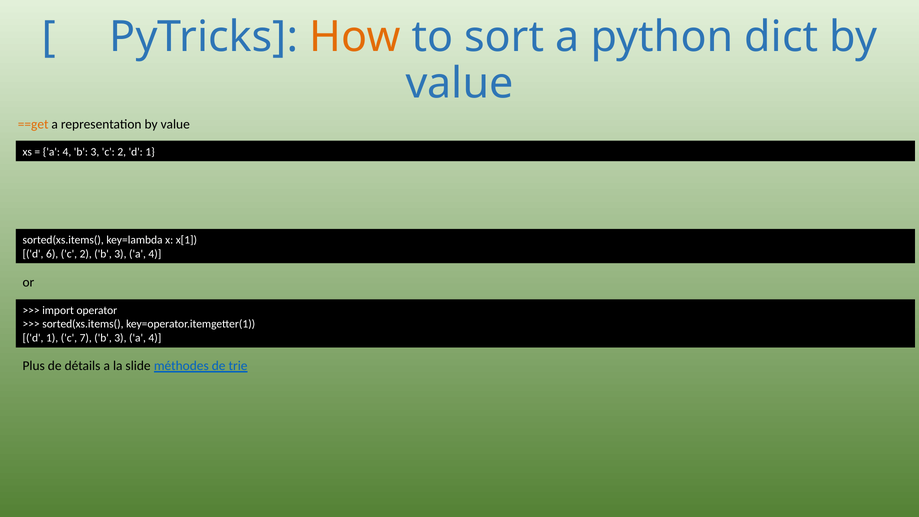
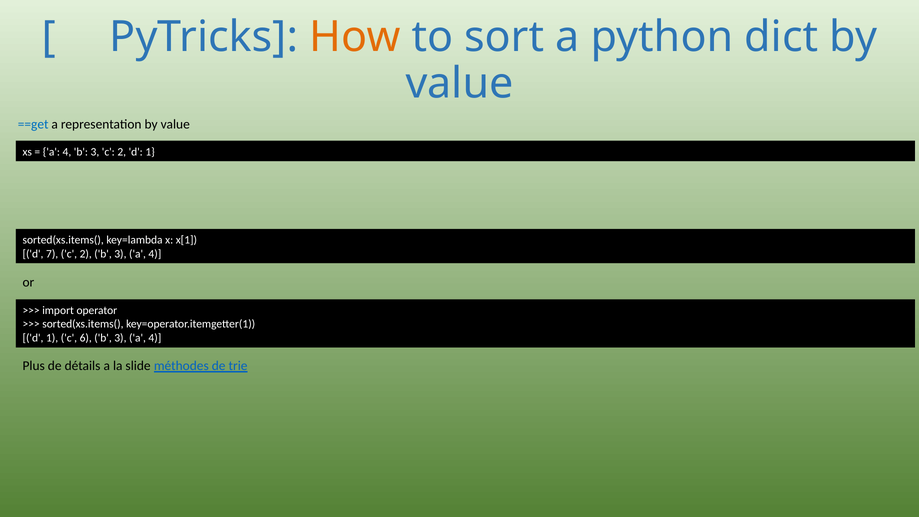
==get colour: orange -> blue (33, 124)
6: 6 -> 7 (52, 254)
7: 7 -> 6 (86, 338)
